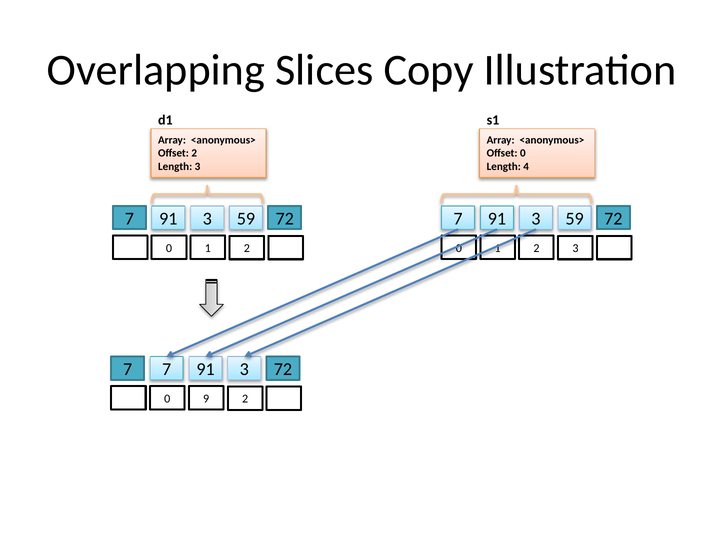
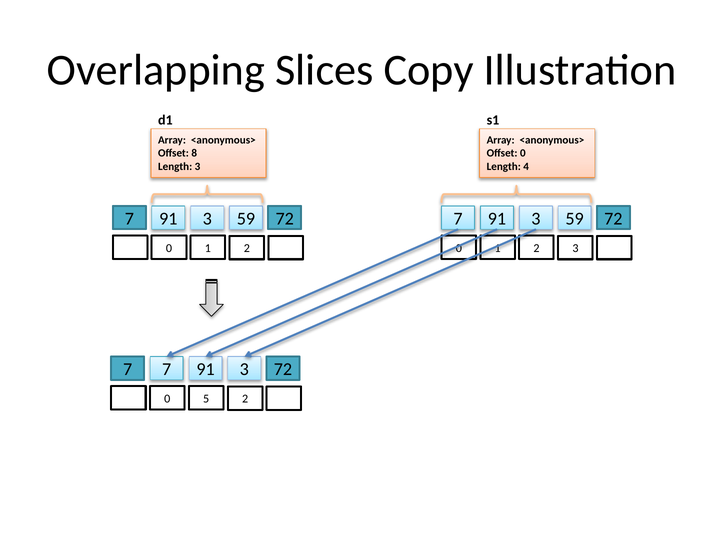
Offset 2: 2 -> 8 (194, 153)
9: 9 -> 5 (206, 399)
